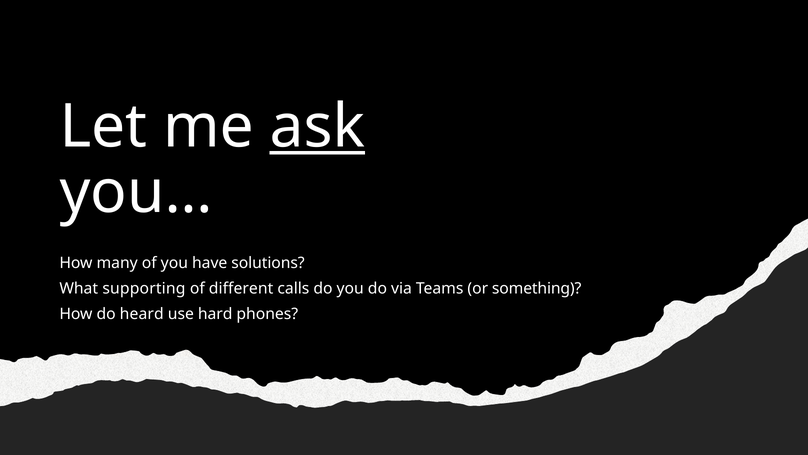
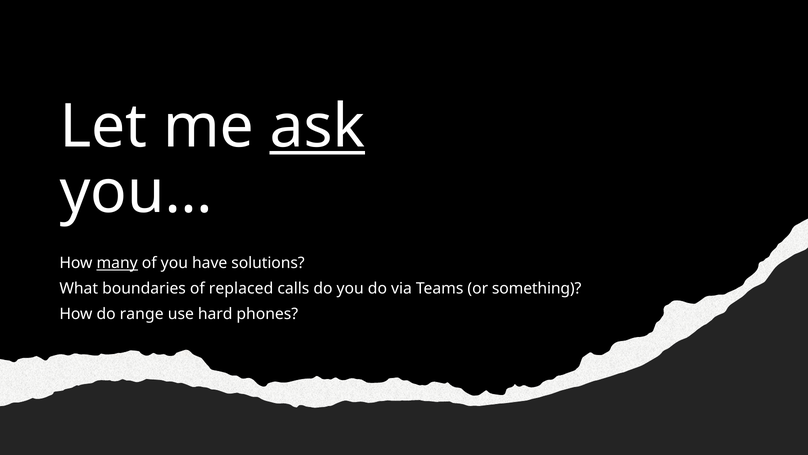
many underline: none -> present (117, 263)
supporting: supporting -> boundaries (144, 288)
different: different -> replaced (241, 288)
heard: heard -> range (142, 314)
